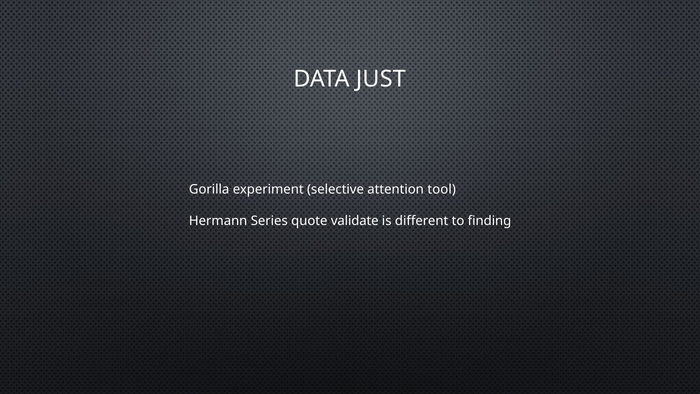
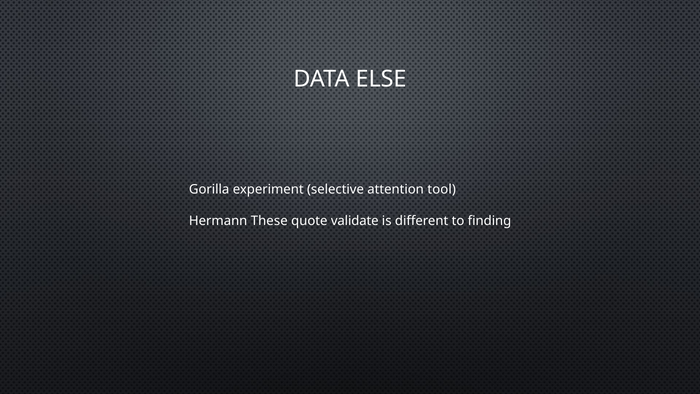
JUST: JUST -> ELSE (381, 79)
Series: Series -> These (269, 221)
